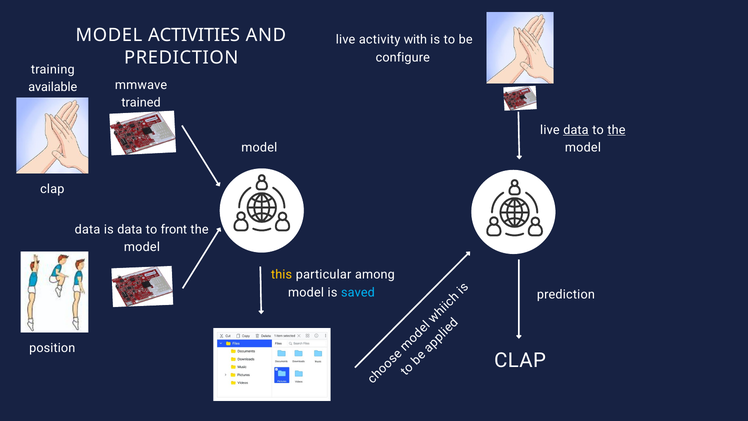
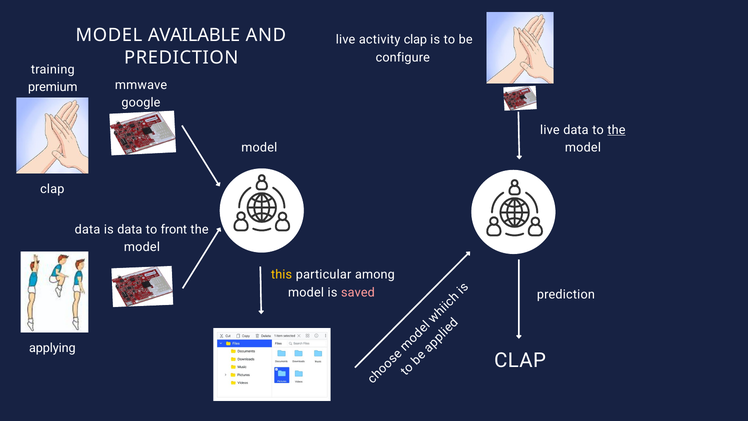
ACTIVITIES: ACTIVITIES -> AVAILABLE (194, 35)
activity with: with -> clap (415, 40)
available: available -> premium (53, 87)
trained: trained -> google (141, 103)
data underline: present -> none (576, 130)
saved colour: light blue -> pink (358, 292)
position: position -> applying (52, 348)
